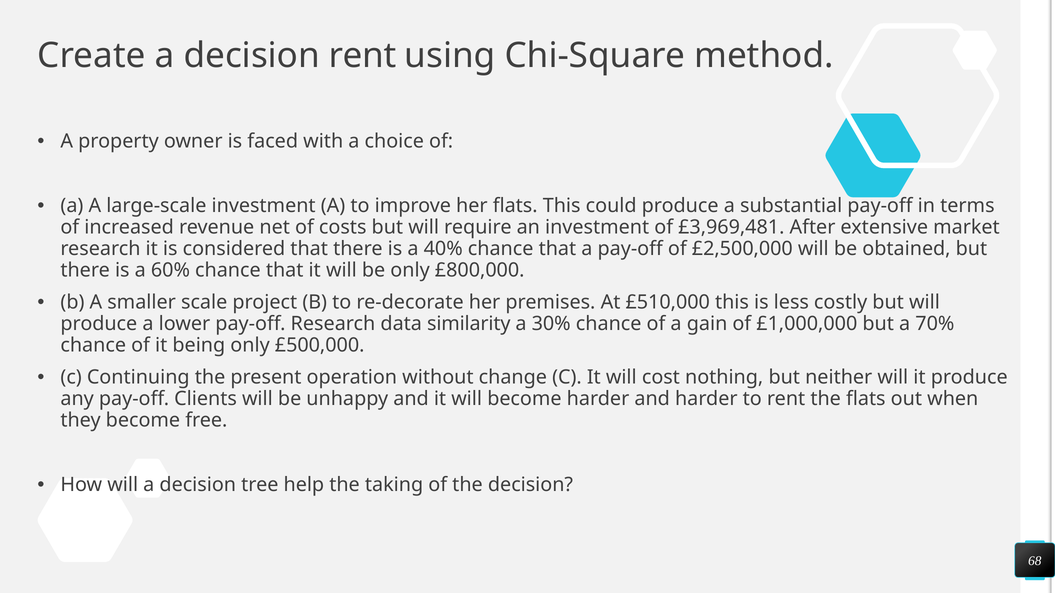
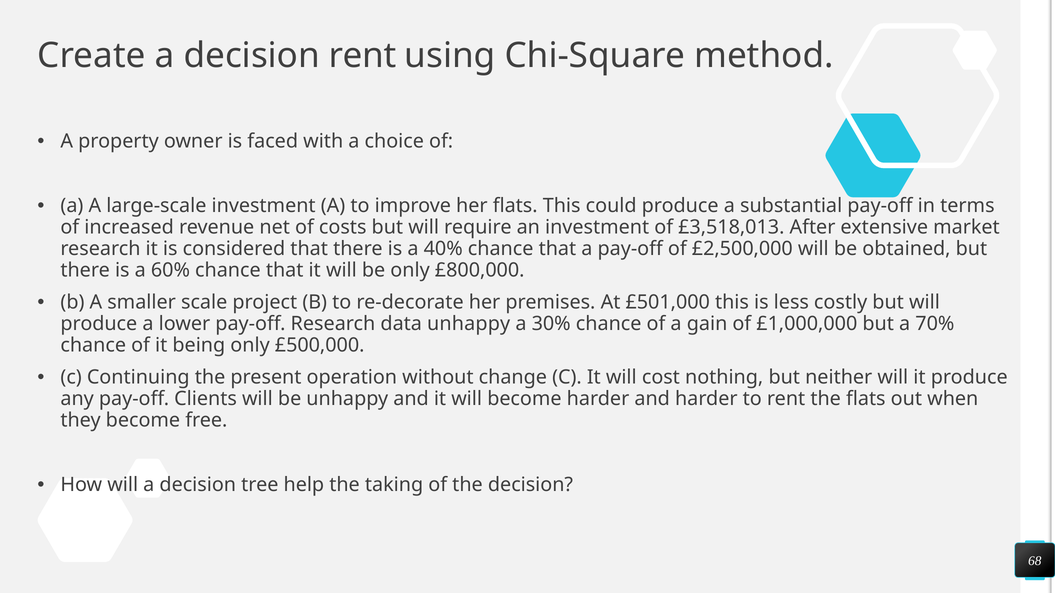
£3,969,481: £3,969,481 -> £3,518,013 (731, 227)
£510,000: £510,000 -> £501,000 (668, 303)
data similarity: similarity -> unhappy (469, 324)
